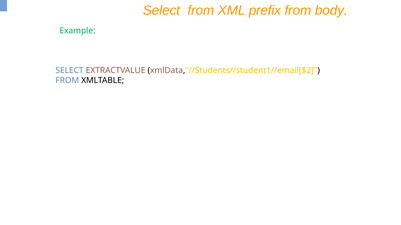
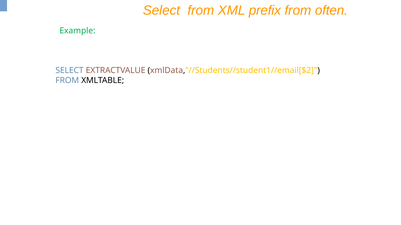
body: body -> often (331, 10)
